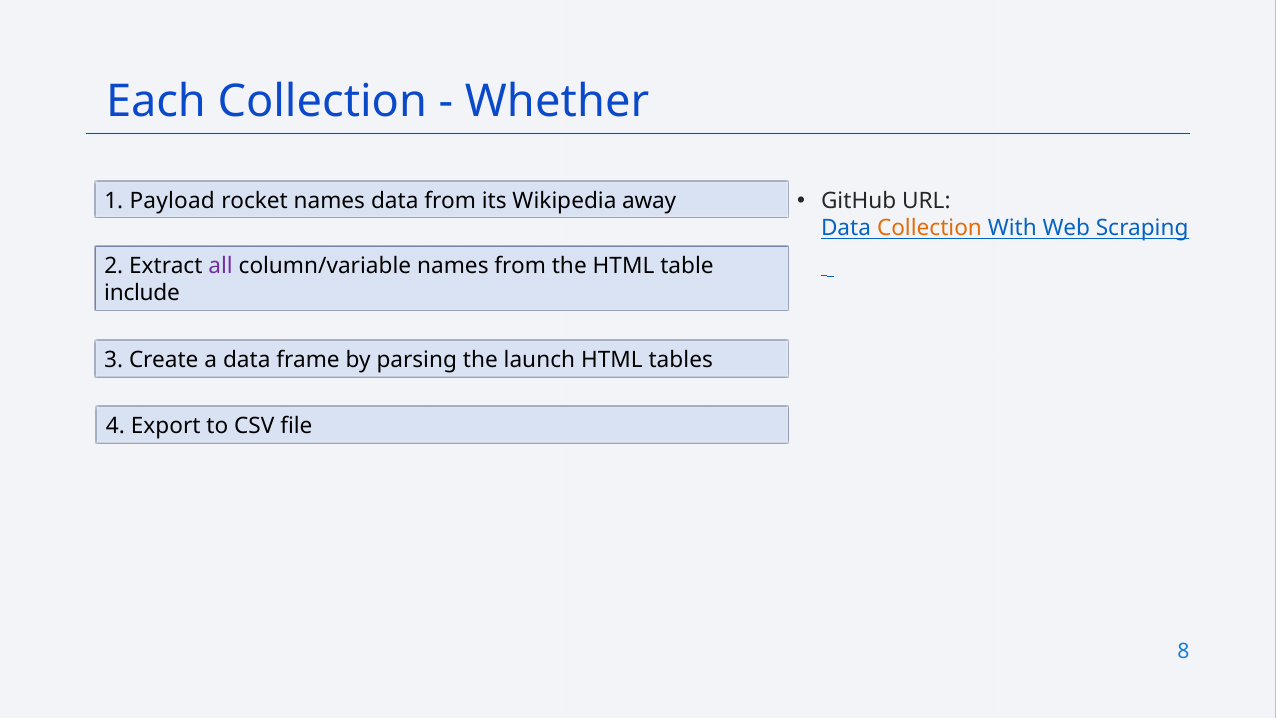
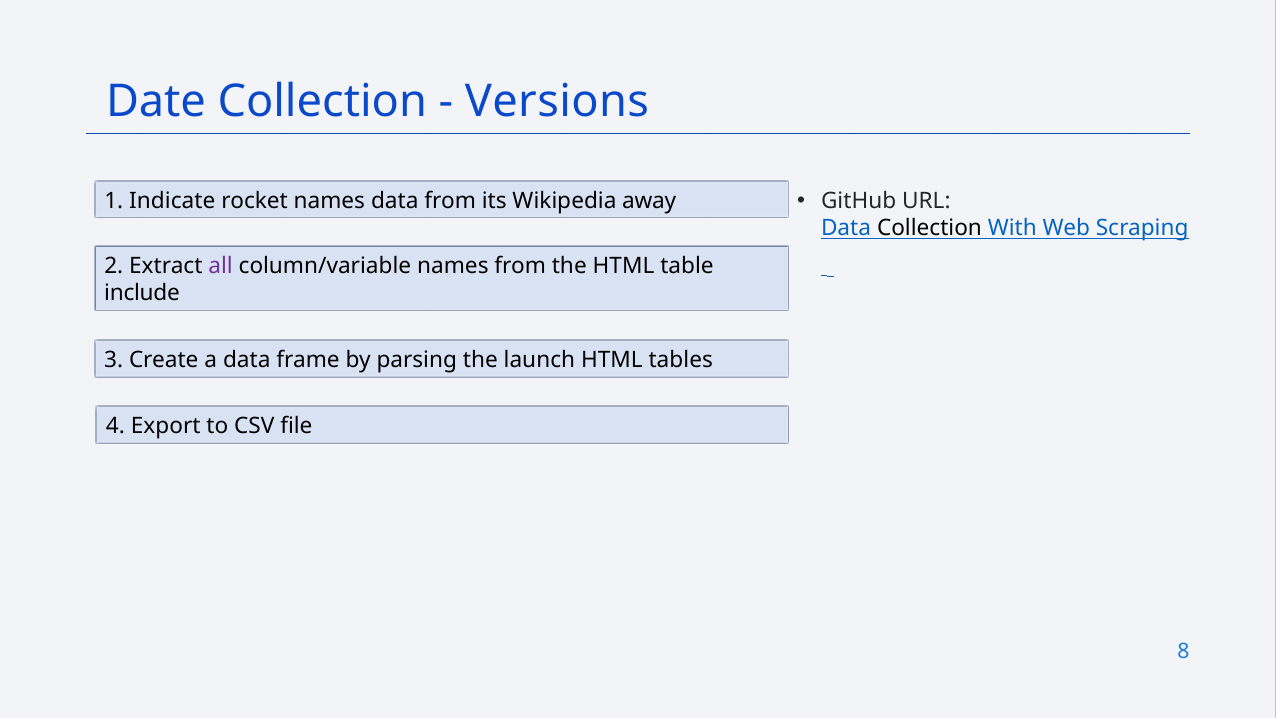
Each: Each -> Date (156, 101)
Whether: Whether -> Versions (557, 101)
Payload: Payload -> Indicate (172, 201)
Collection colour: orange -> black (929, 228)
